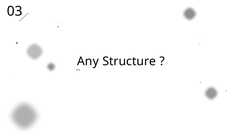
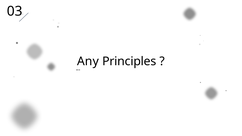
Structure: Structure -> Principles (129, 61)
